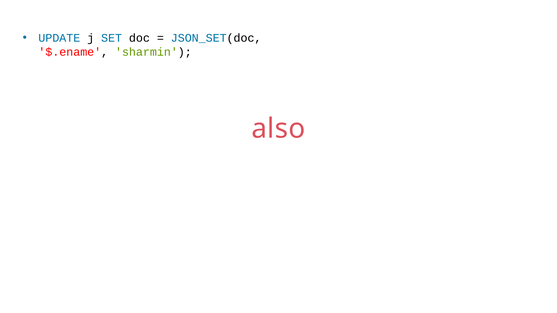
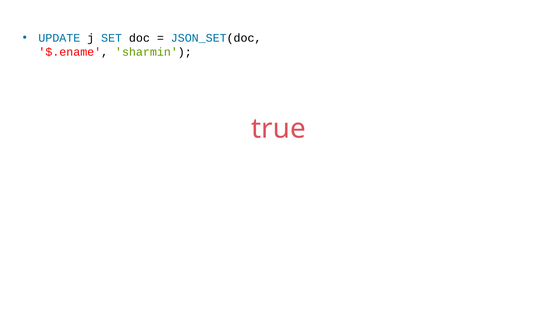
also: also -> true (278, 129)
